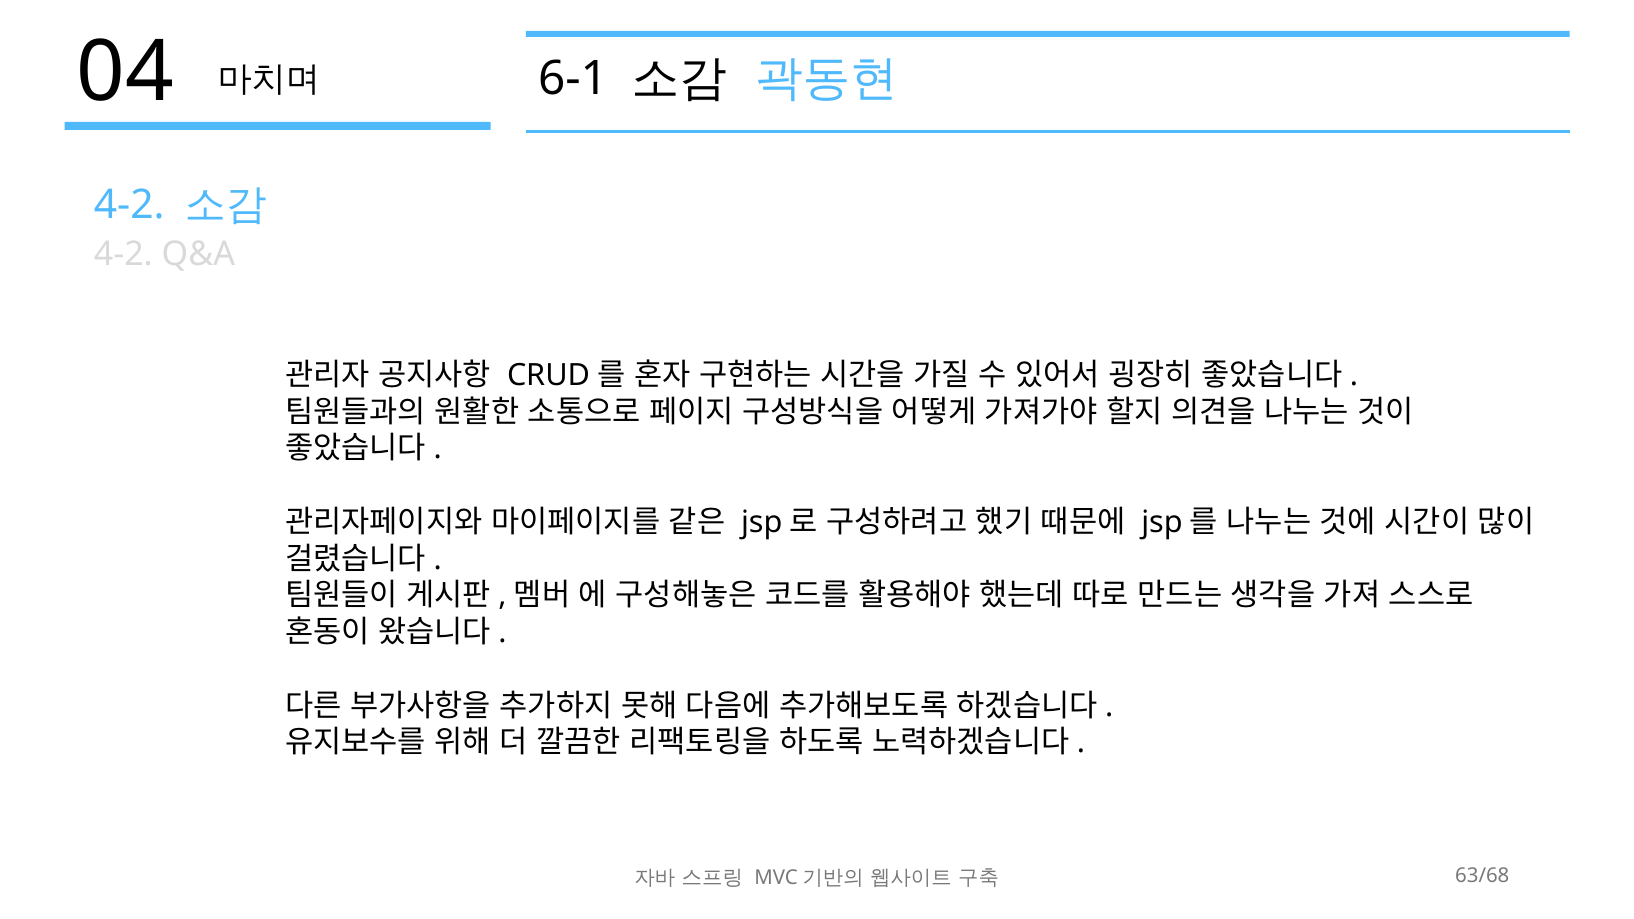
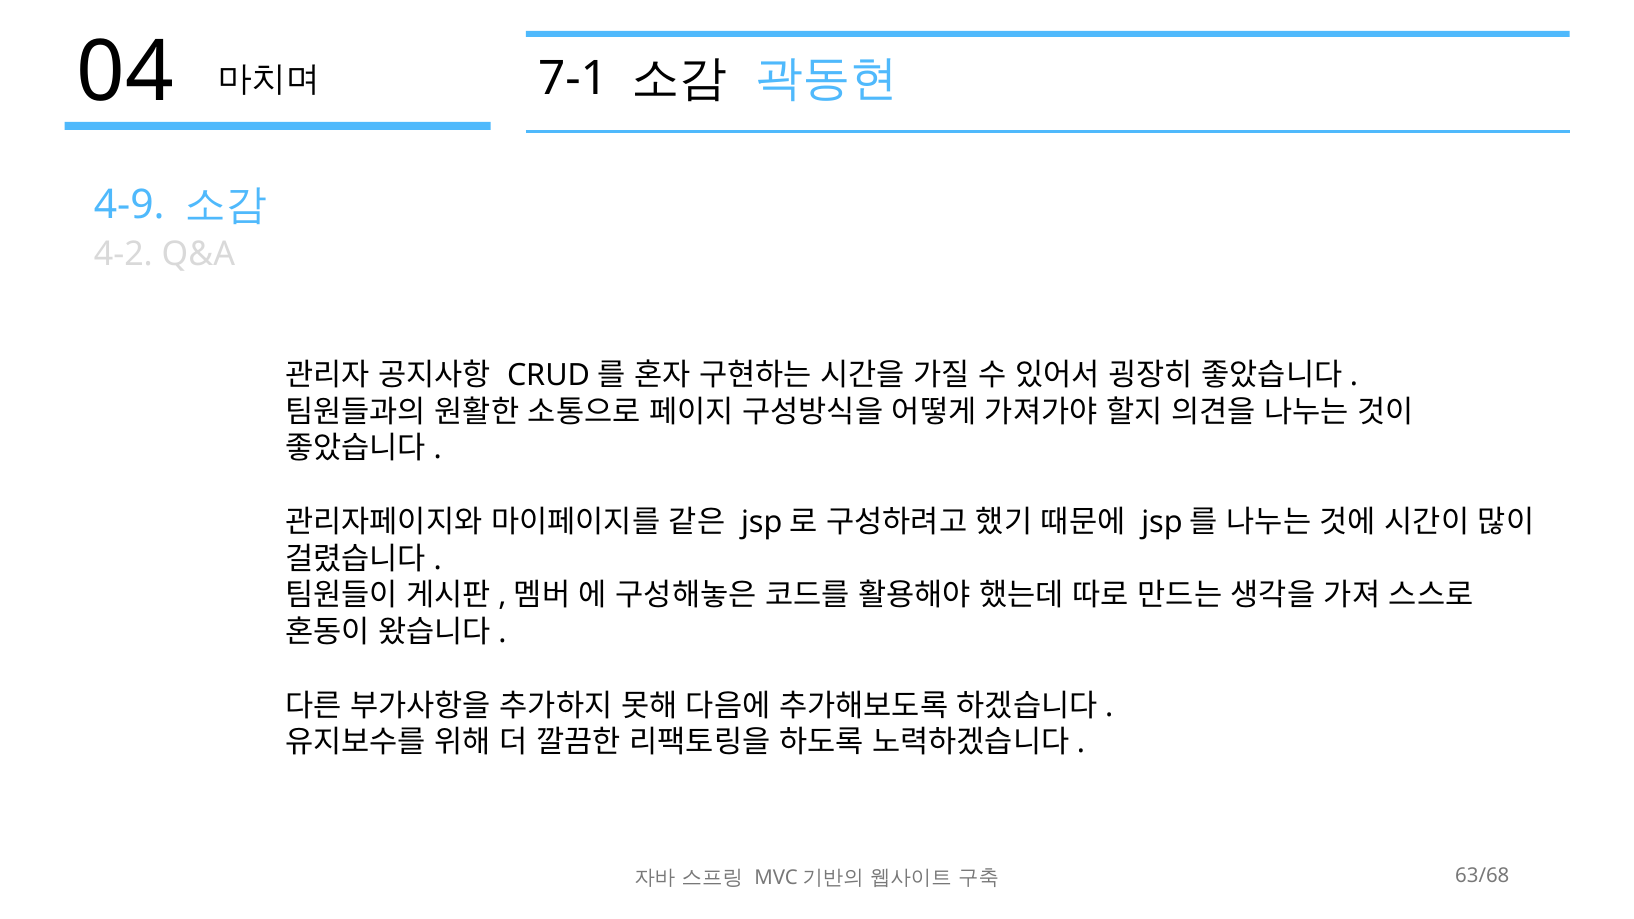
6-1: 6-1 -> 7-1 (573, 78)
4-2: 4-2 -> 4-9 (129, 205)
